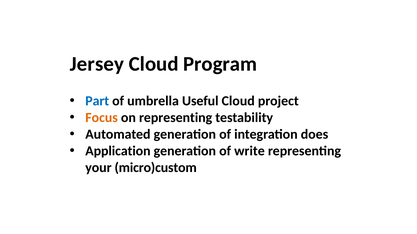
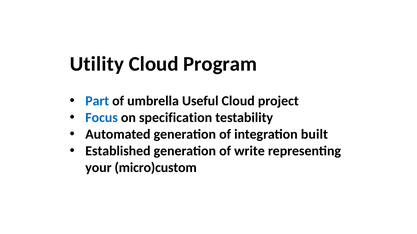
Jersey: Jersey -> Utility (97, 64)
Focus colour: orange -> blue (102, 118)
on representing: representing -> specification (176, 118)
does: does -> built (314, 135)
Application: Application -> Established (118, 151)
